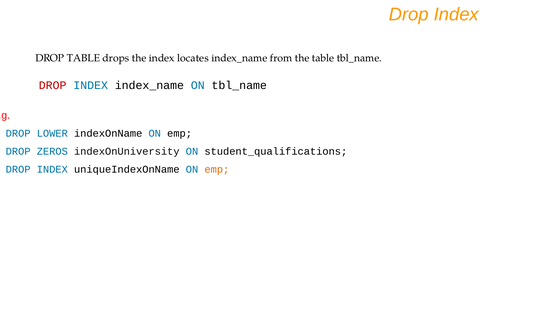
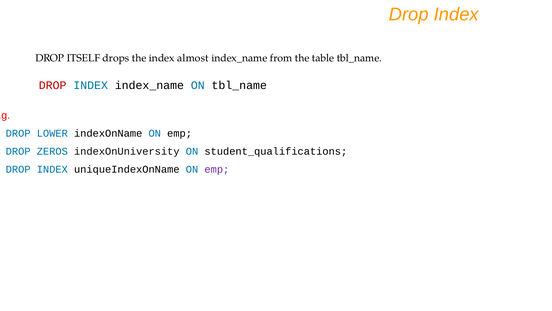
DROP TABLE: TABLE -> ITSELF (83, 58)
locates: locates -> almost (193, 58)
emp colour: orange -> purple (217, 169)
